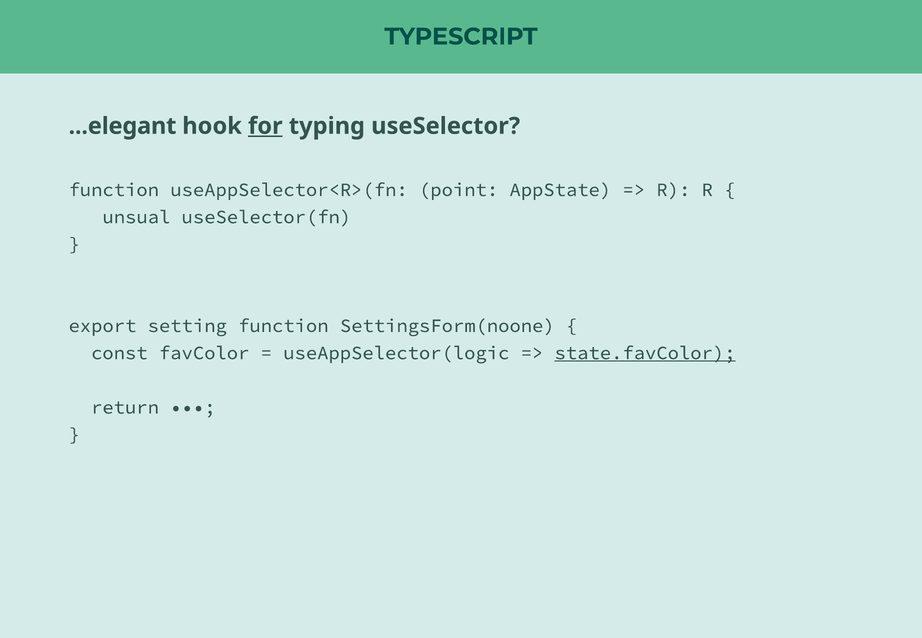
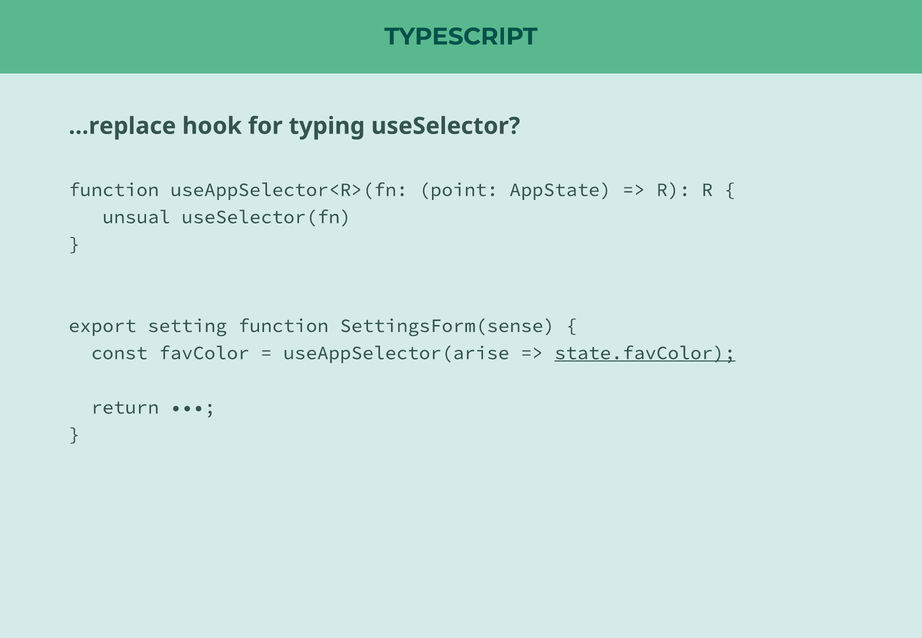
...elegant: ...elegant -> ...replace (122, 126)
for underline: present -> none (265, 126)
SettingsForm(noone: SettingsForm(noone -> SettingsForm(sense (447, 326)
useAppSelector(logic: useAppSelector(logic -> useAppSelector(arise (396, 353)
